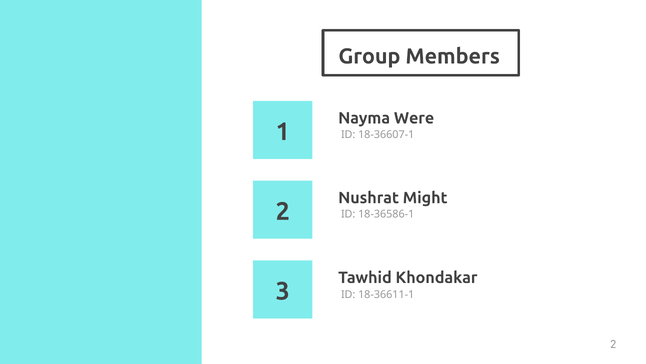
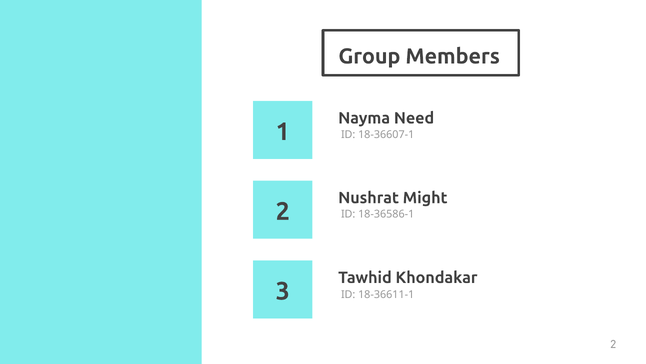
Were: Were -> Need (414, 118)
